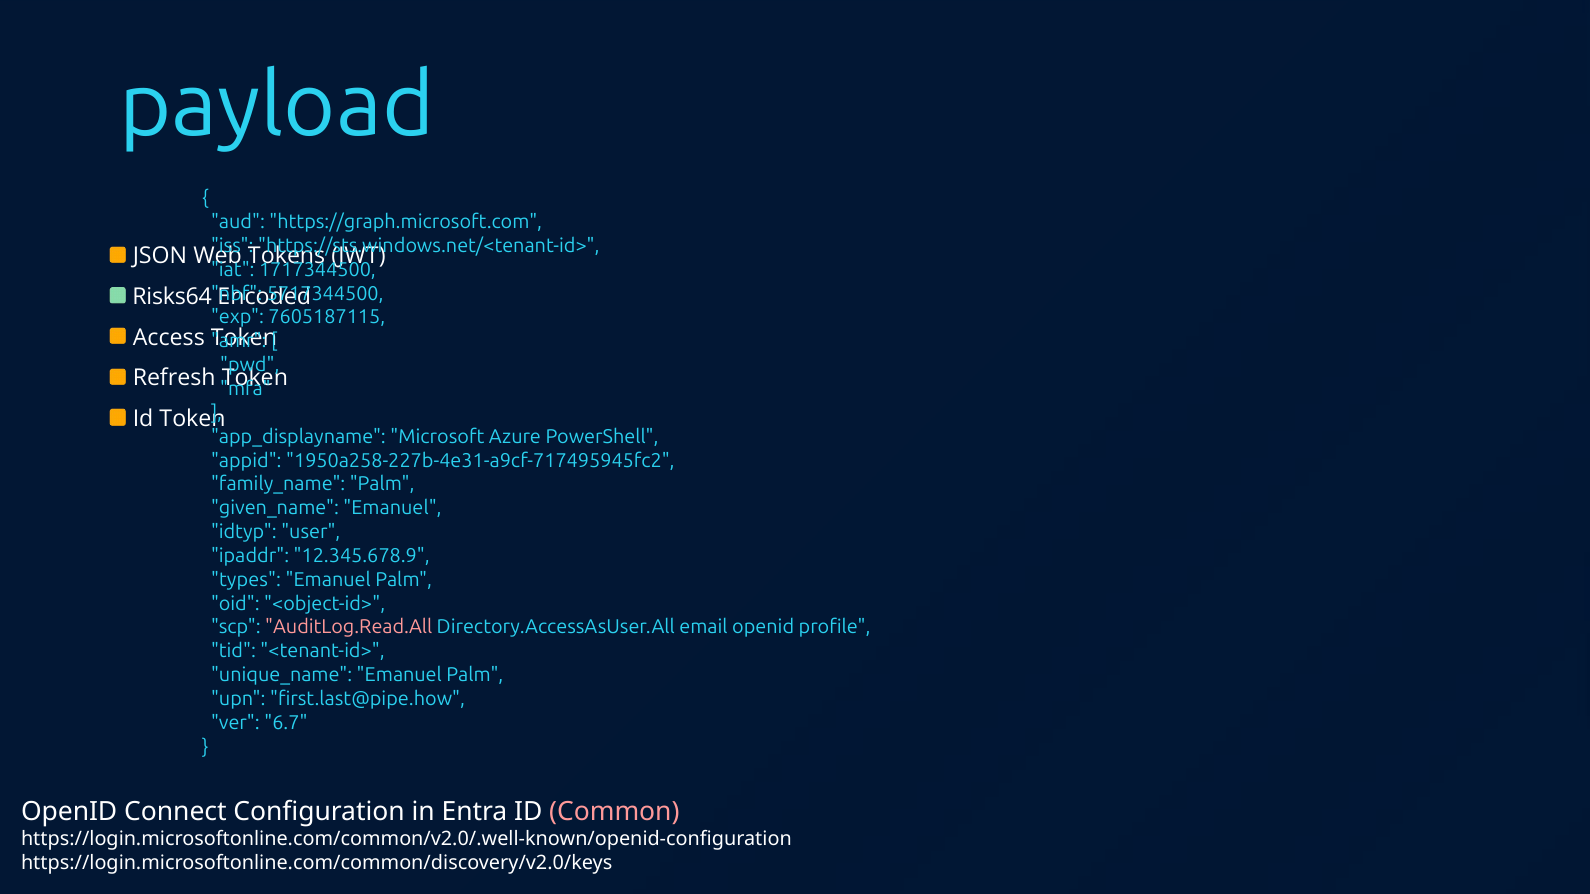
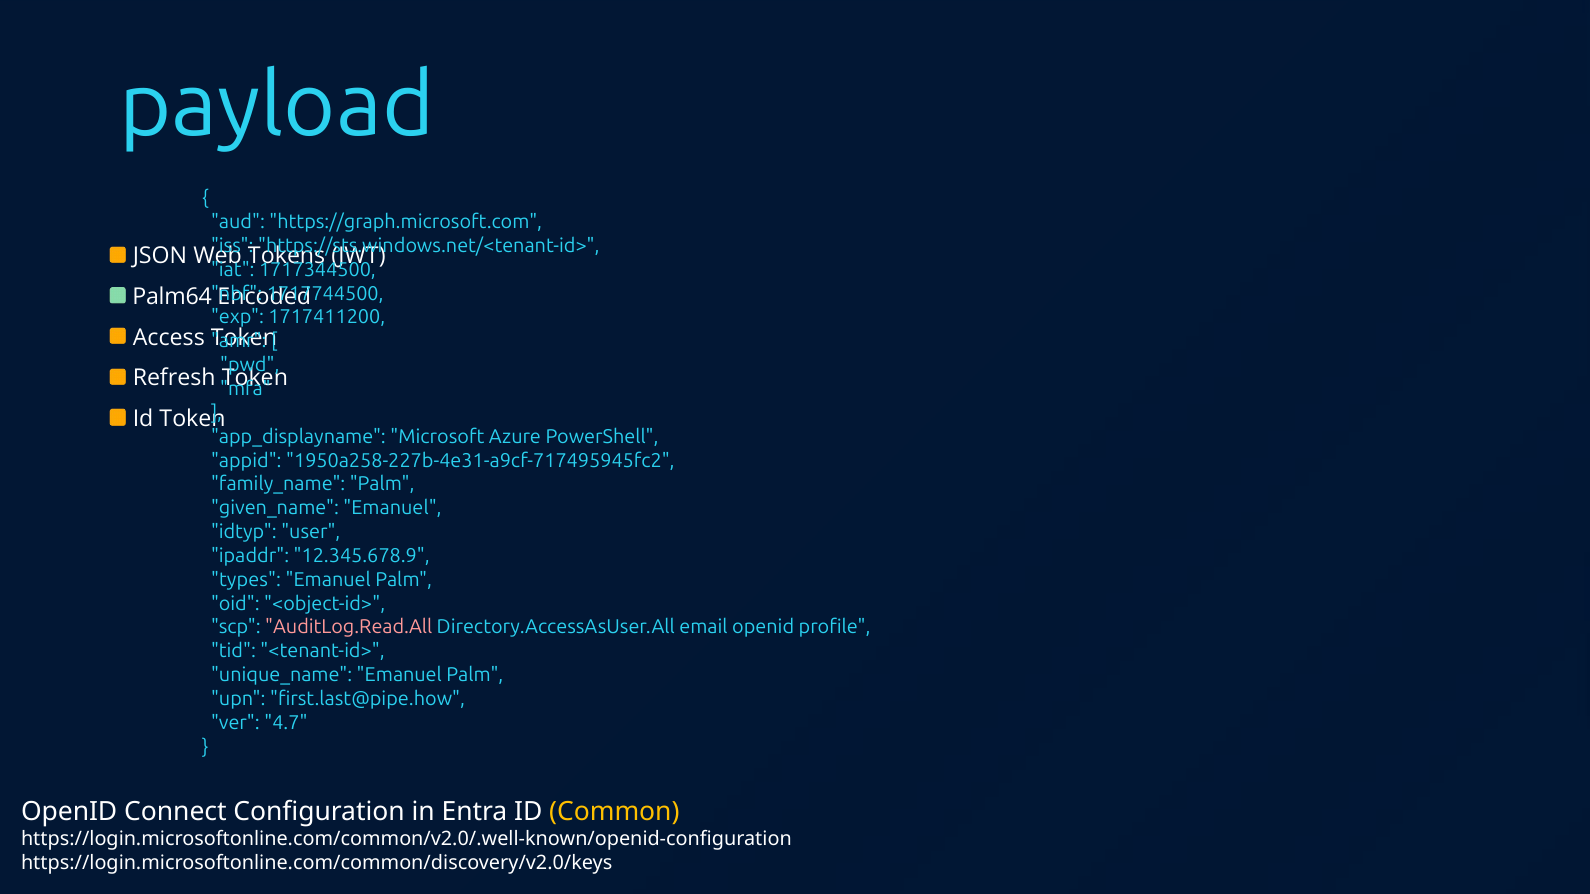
5717344500: 5717344500 -> 1717744500 (325, 294)
Risks64: Risks64 -> Palm64 (172, 297)
7605187115: 7605187115 -> 1717411200 (327, 318)
6.7: 6.7 -> 4.7 (286, 723)
Common colour: pink -> yellow (614, 812)
